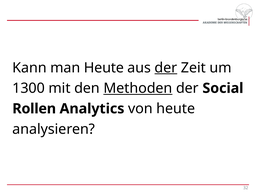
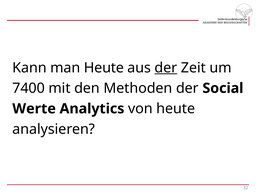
1300: 1300 -> 7400 (29, 88)
Methoden underline: present -> none (138, 88)
Rollen: Rollen -> Werte (34, 109)
